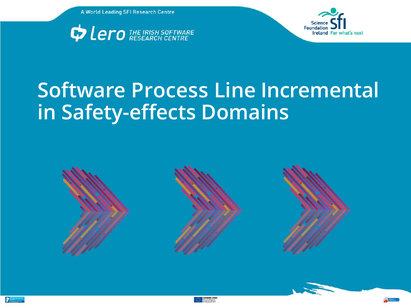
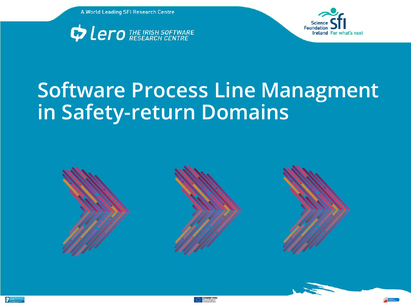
Incremental: Incremental -> Managment (320, 91)
Safety-effects: Safety-effects -> Safety-return (129, 113)
